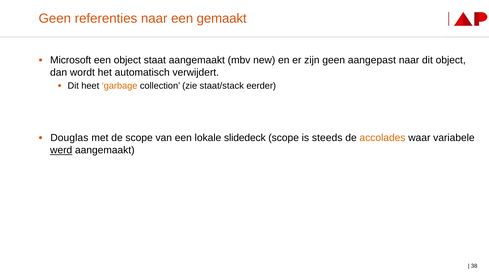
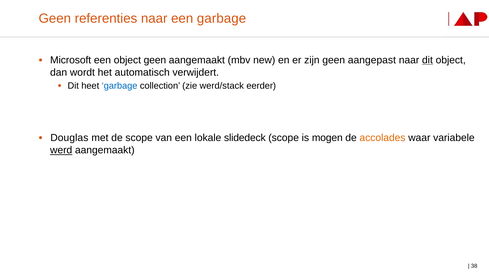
een gemaakt: gemaakt -> garbage (222, 18)
object staat: staat -> geen (155, 60)
dit underline: none -> present (427, 60)
garbage colour: orange -> blue (120, 86)
staat/stack: staat/stack -> werd/stack (222, 86)
steeds: steeds -> mogen (327, 138)
